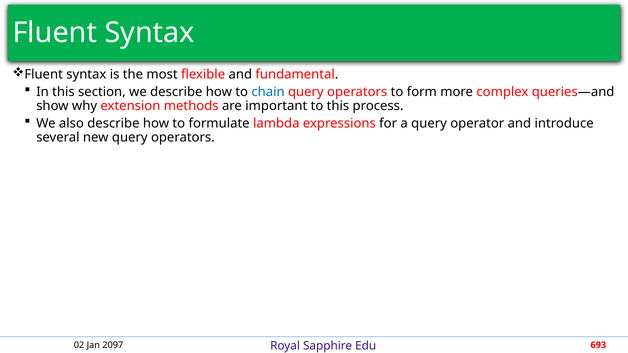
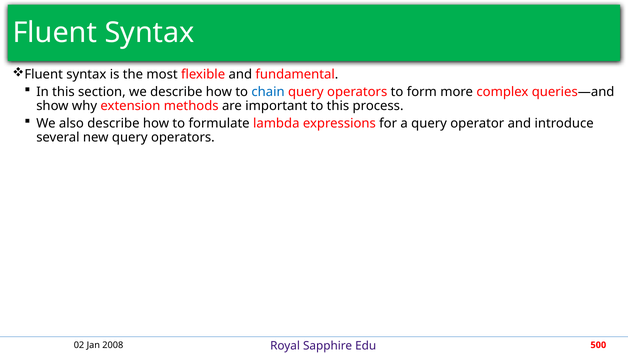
2097: 2097 -> 2008 (113, 345)
693: 693 -> 500 (598, 345)
